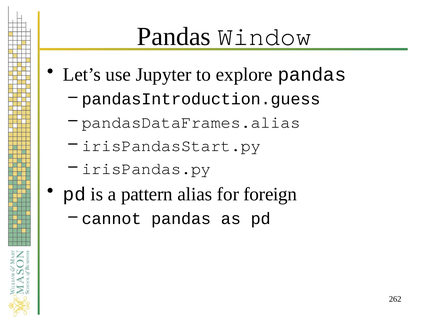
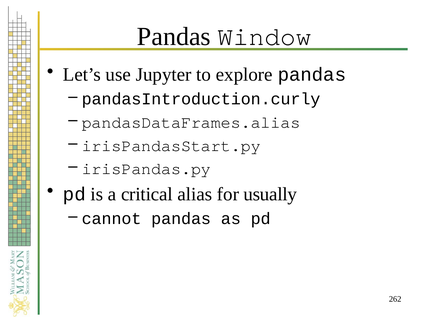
pandasIntroduction.guess: pandasIntroduction.guess -> pandasIntroduction.curly (201, 99)
pattern: pattern -> critical (147, 194)
foreign: foreign -> usually (270, 194)
